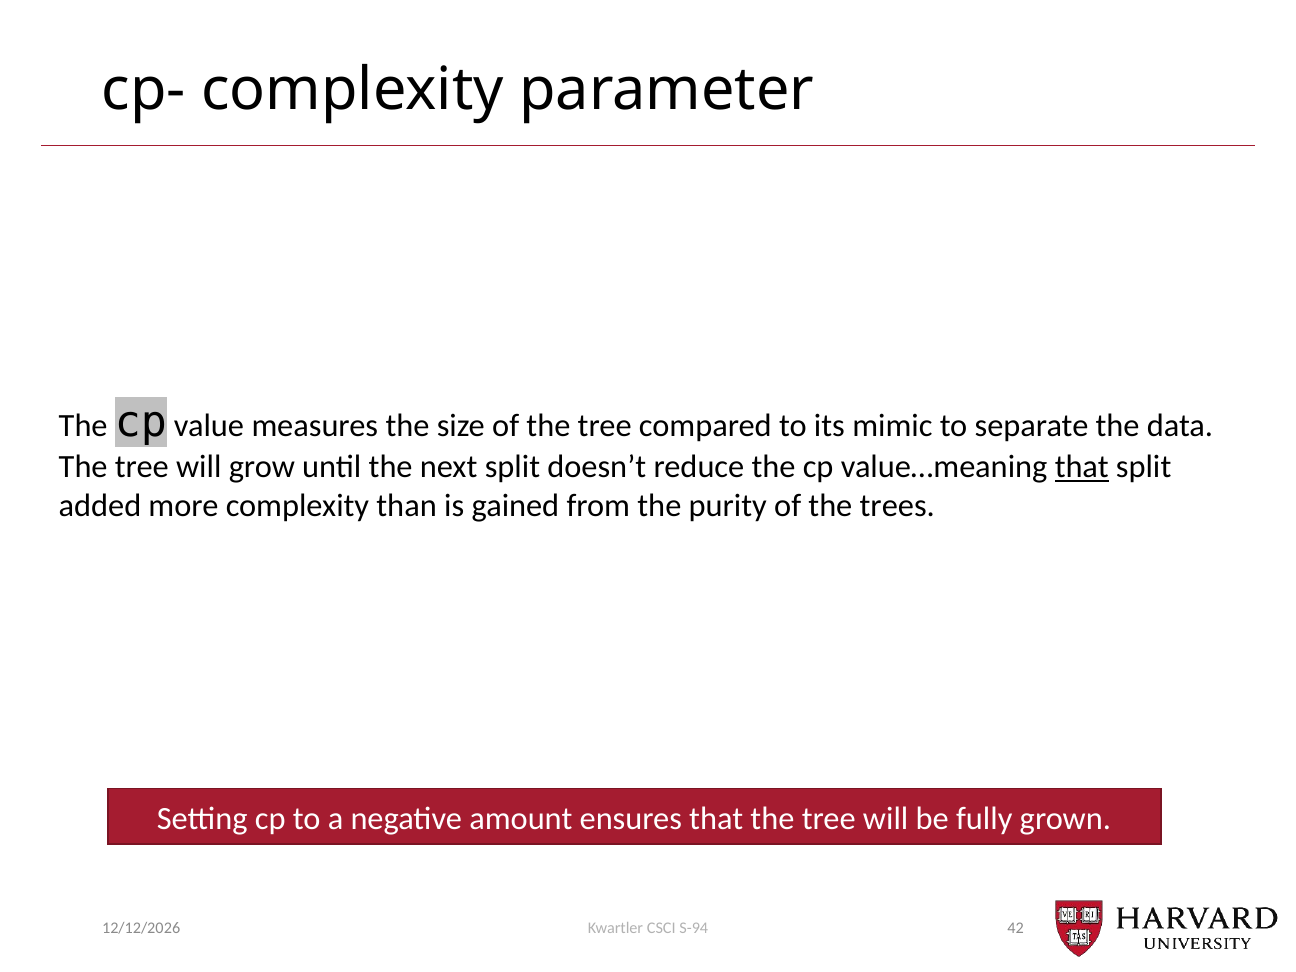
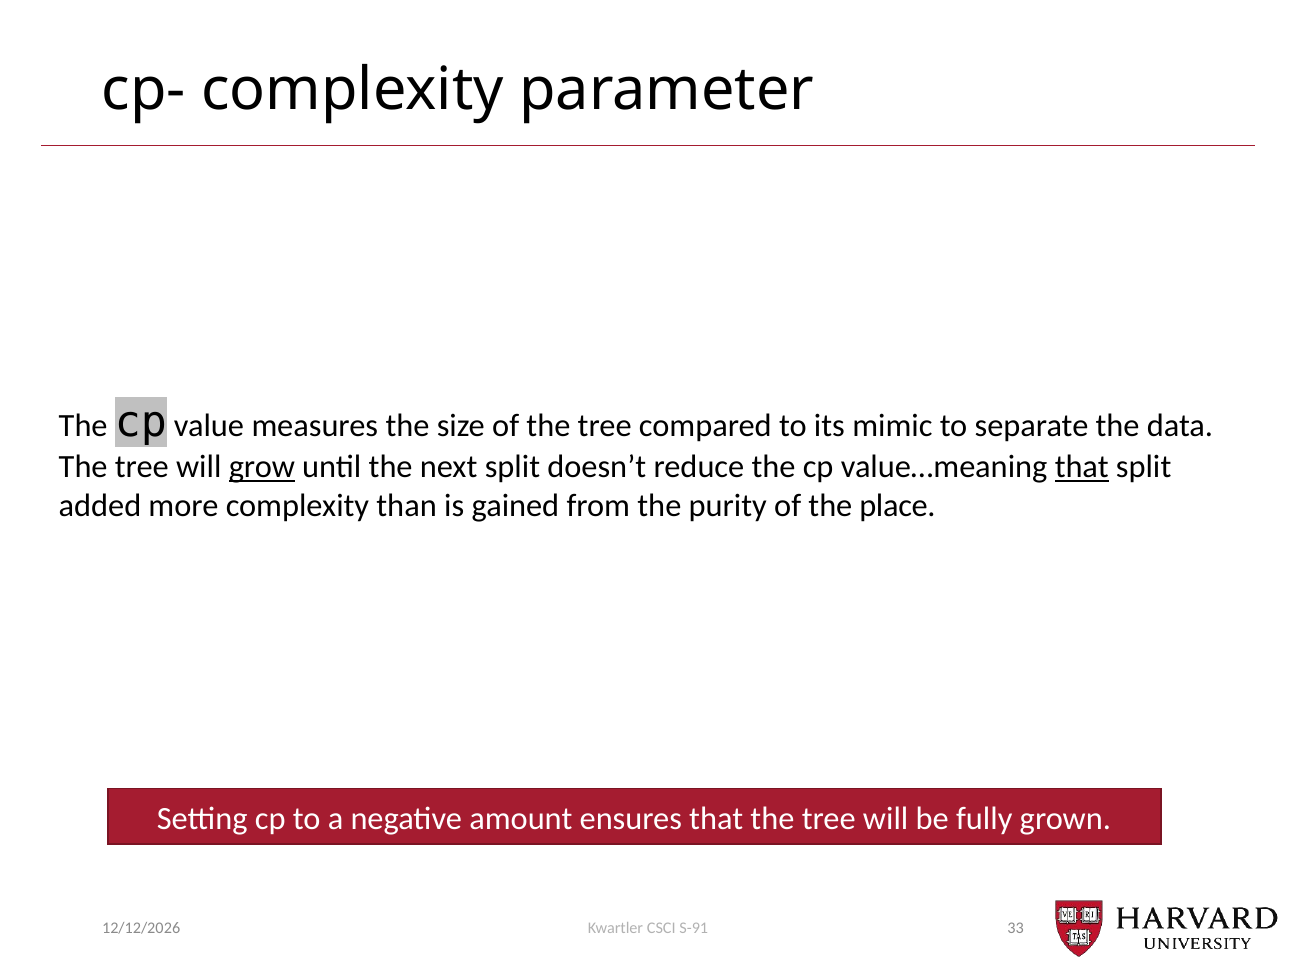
grow underline: none -> present (262, 467)
trees: trees -> place (897, 506)
S-94: S-94 -> S-91 (694, 928)
42: 42 -> 33 (1016, 928)
